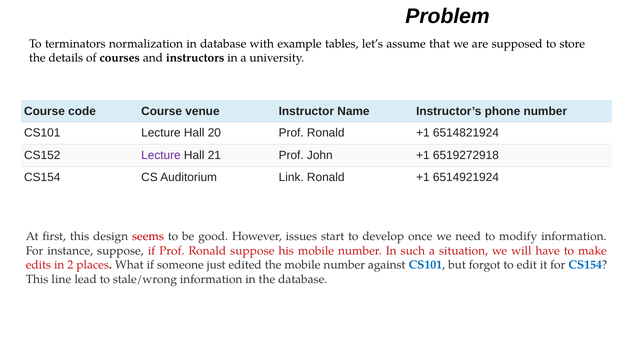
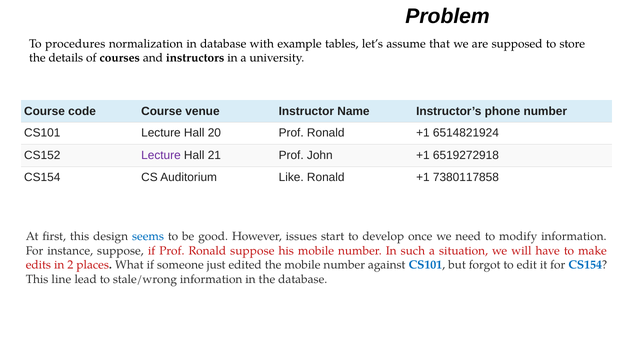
terminators: terminators -> procedures (75, 44)
Link: Link -> Like (291, 177)
6514921924: 6514921924 -> 7380117858 (466, 177)
seems colour: red -> blue (148, 237)
